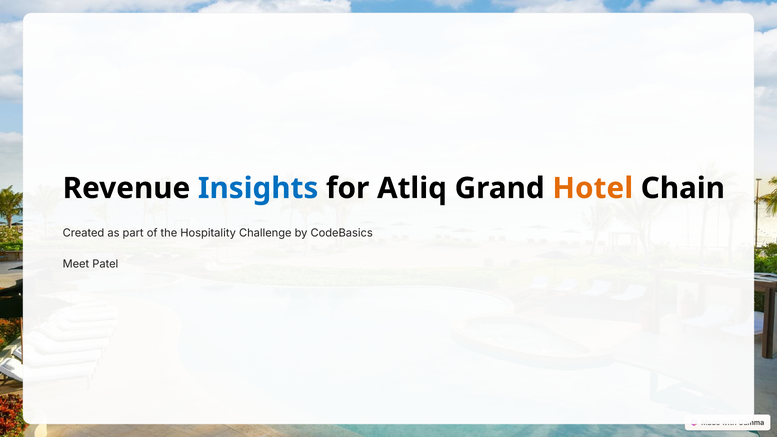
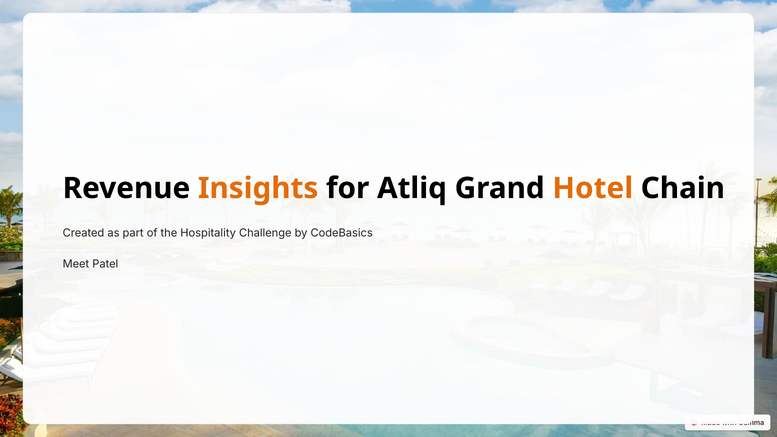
Insights colour: blue -> orange (258, 188)
